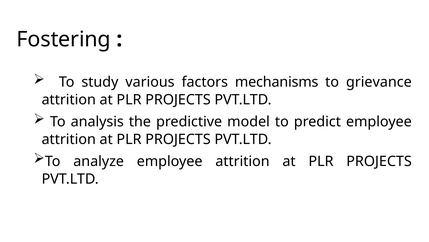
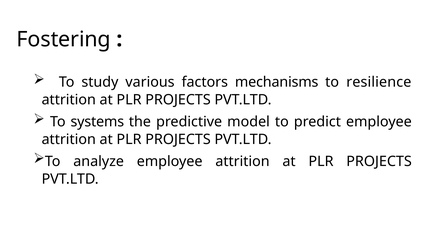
grievance: grievance -> resilience (379, 82)
analysis: analysis -> systems (97, 121)
